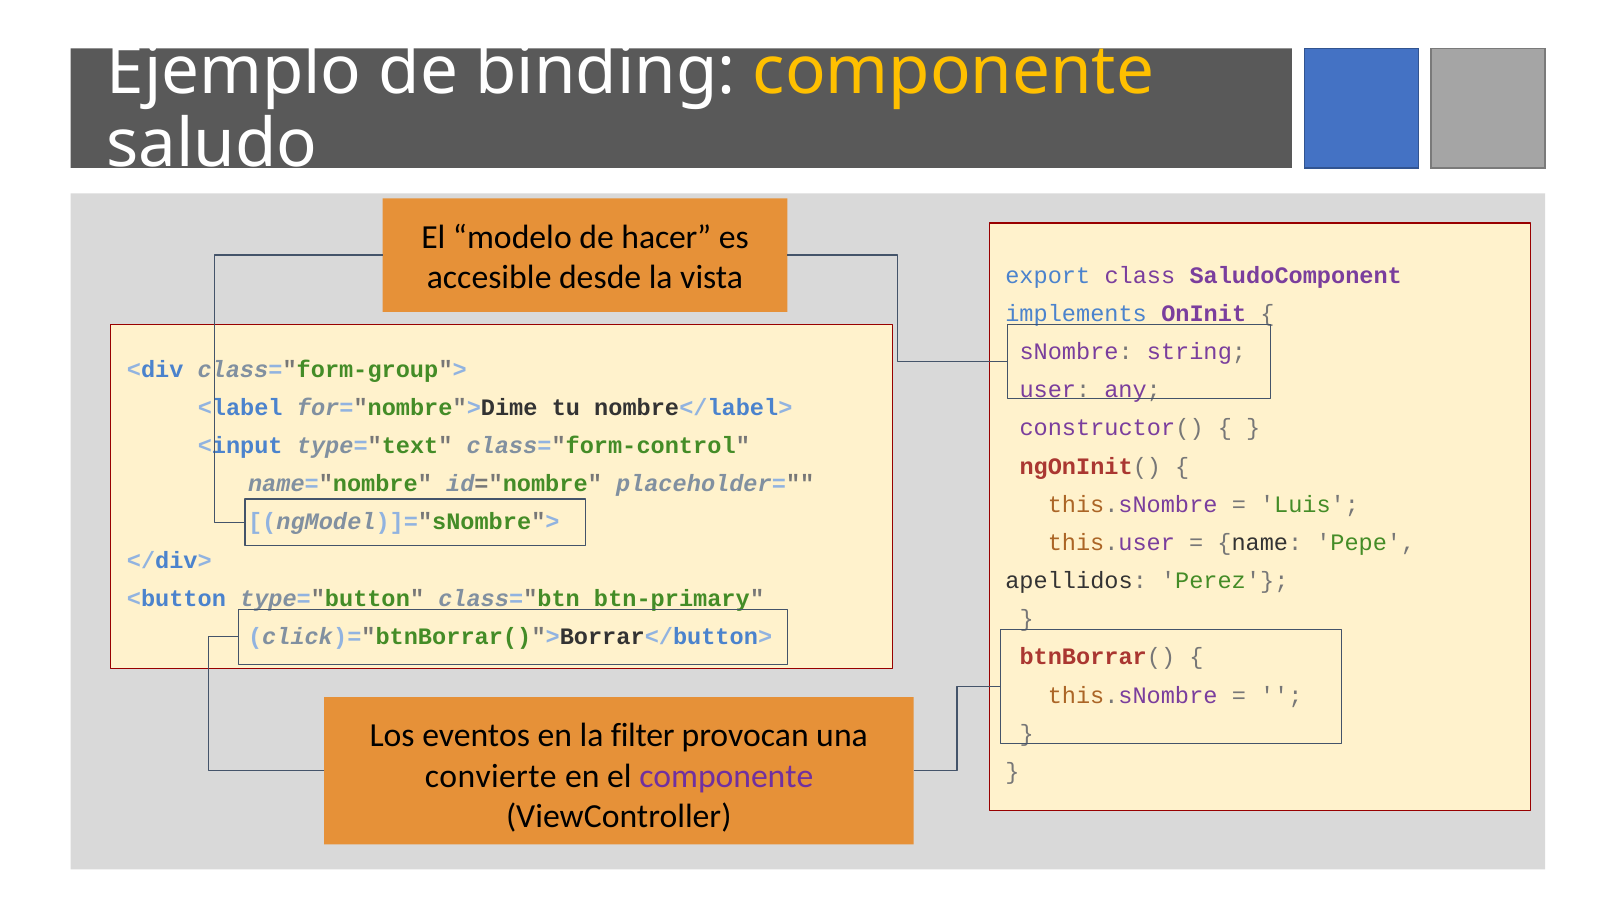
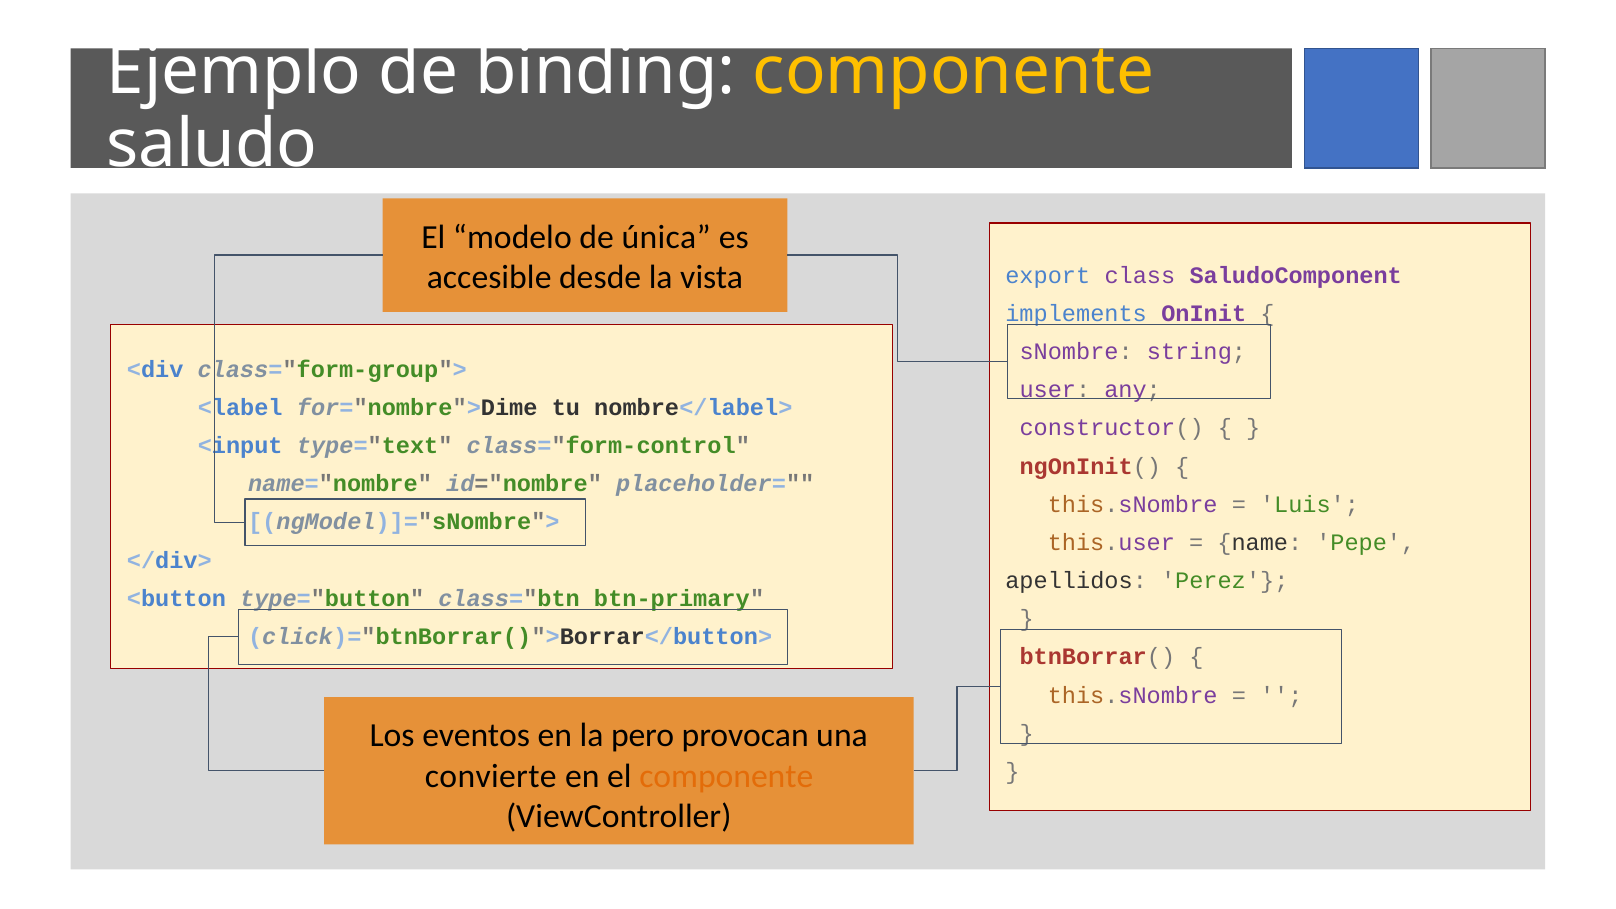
hacer: hacer -> única (666, 237)
filter: filter -> pero (643, 736)
componente colour: purple -> orange (726, 776)
